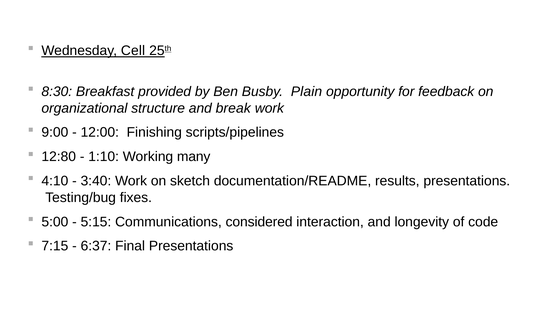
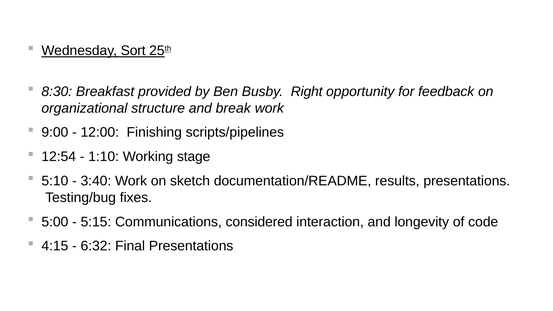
Cell: Cell -> Sort (133, 51)
Plain: Plain -> Right (307, 92)
12:80: 12:80 -> 12:54 (59, 157)
many: many -> stage (194, 157)
4:10: 4:10 -> 5:10 (55, 181)
7:15: 7:15 -> 4:15 (55, 246)
6:37: 6:37 -> 6:32 (96, 246)
